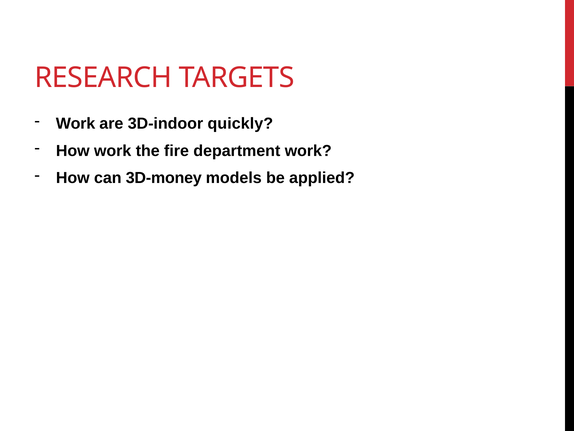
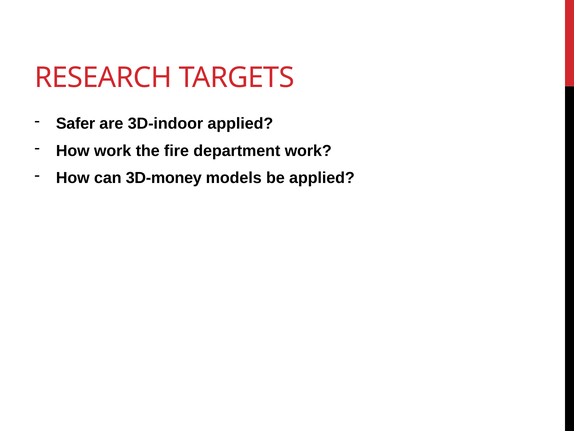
Work: Work -> Safer (76, 124)
3D-indoor quickly: quickly -> applied (240, 124)
